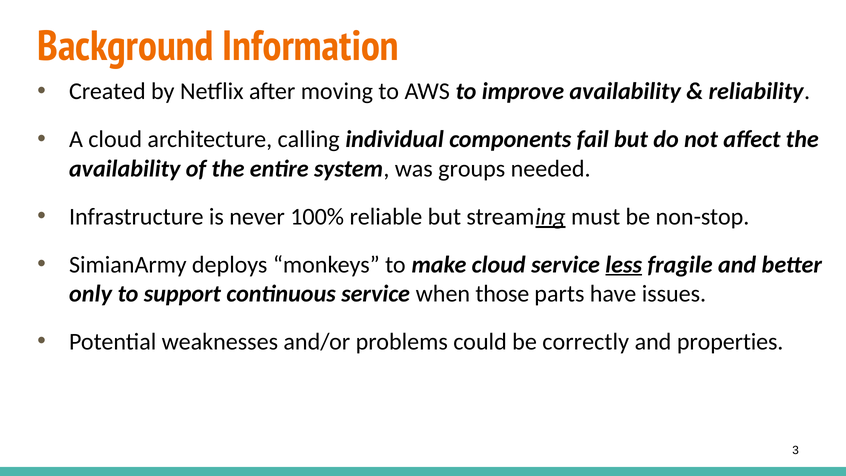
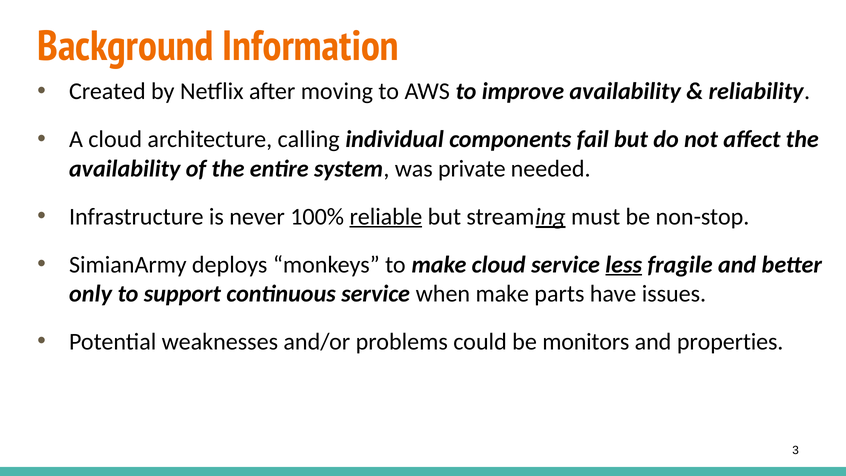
groups: groups -> private (472, 169)
reliable underline: none -> present (386, 217)
when those: those -> make (502, 294)
correctly: correctly -> monitors (586, 342)
